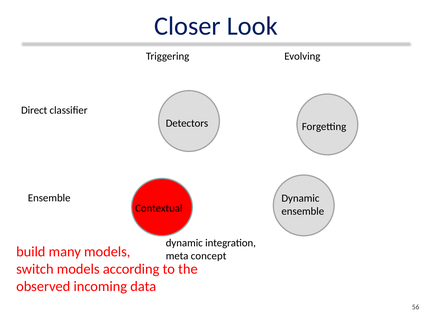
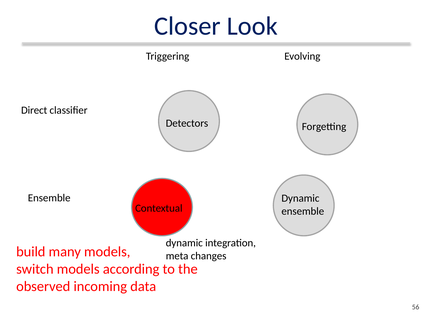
concept: concept -> changes (209, 256)
